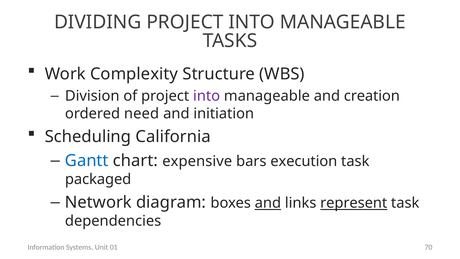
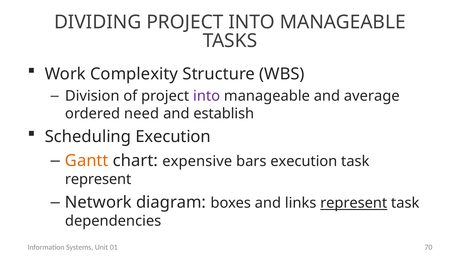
creation: creation -> average (372, 96)
initiation: initiation -> establish (224, 114)
Scheduling California: California -> Execution (173, 137)
Gantt colour: blue -> orange (87, 161)
packaged: packaged -> represent (98, 179)
and underline: present -> none (268, 203)
